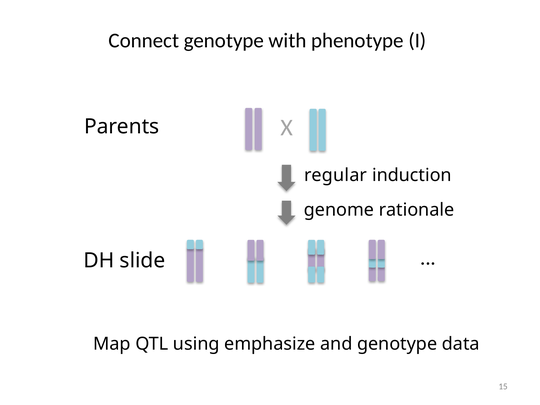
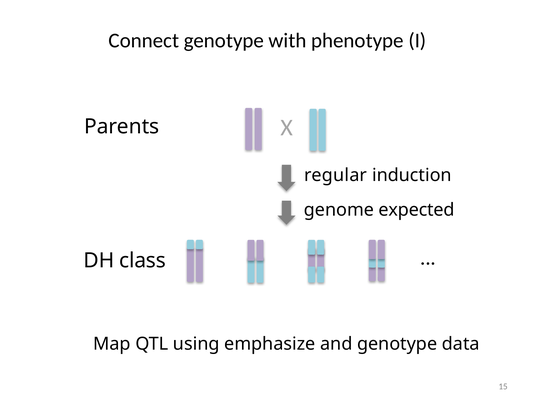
rationale: rationale -> expected (417, 210)
slide: slide -> class (143, 261)
